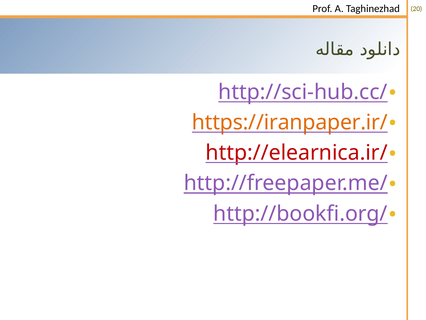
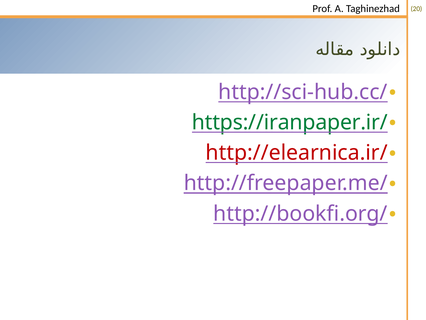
https://iranpaper.ir/ colour: orange -> green (290, 122)
